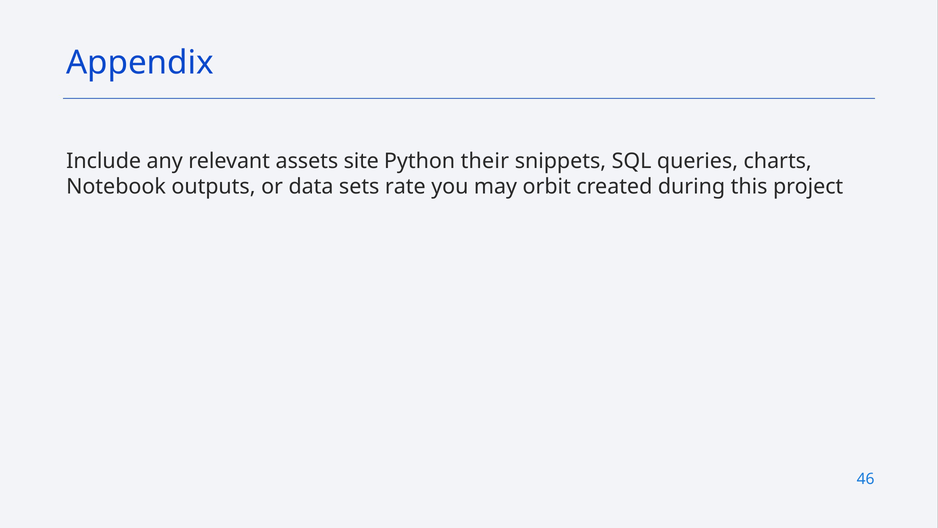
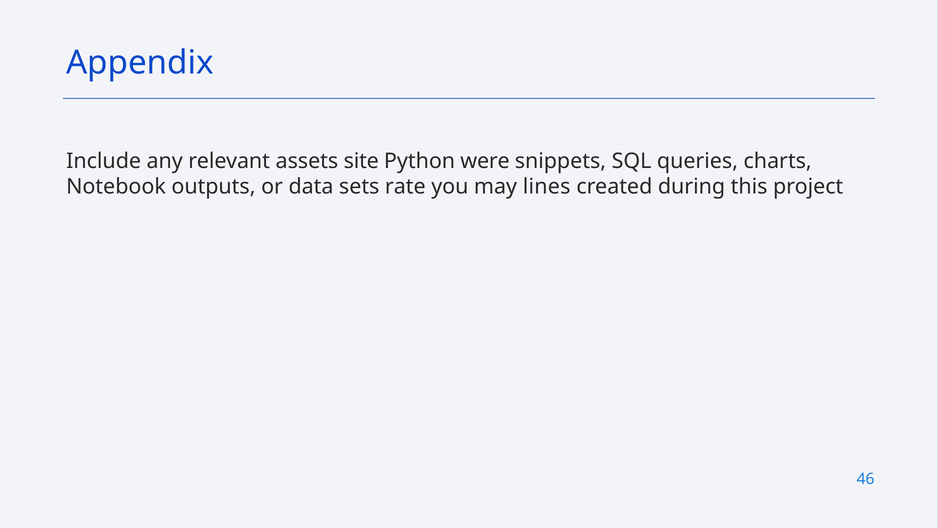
their: their -> were (485, 161)
orbit: orbit -> lines (547, 187)
